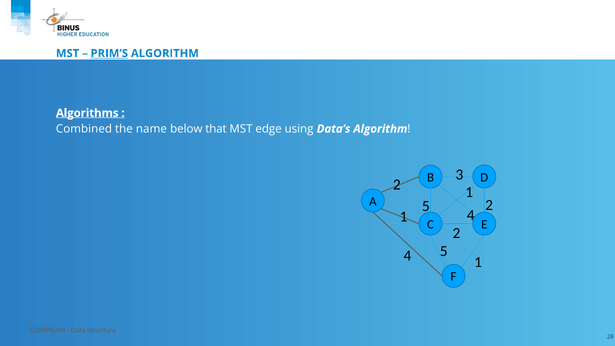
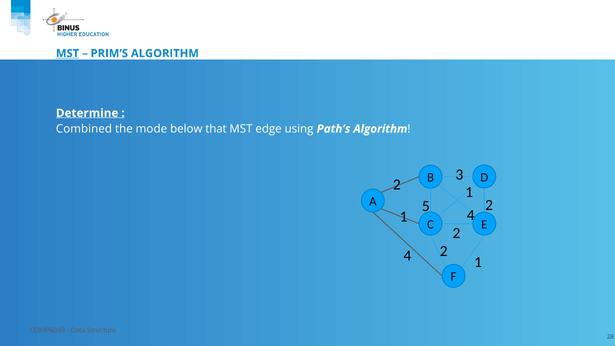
MST underline: none -> present (68, 53)
PRIM’S underline: present -> none (109, 53)
Algorithms: Algorithms -> Determine (87, 113)
name: name -> mode (151, 129)
Data’s: Data’s -> Path’s (334, 129)
5: 5 -> 2 (444, 251)
